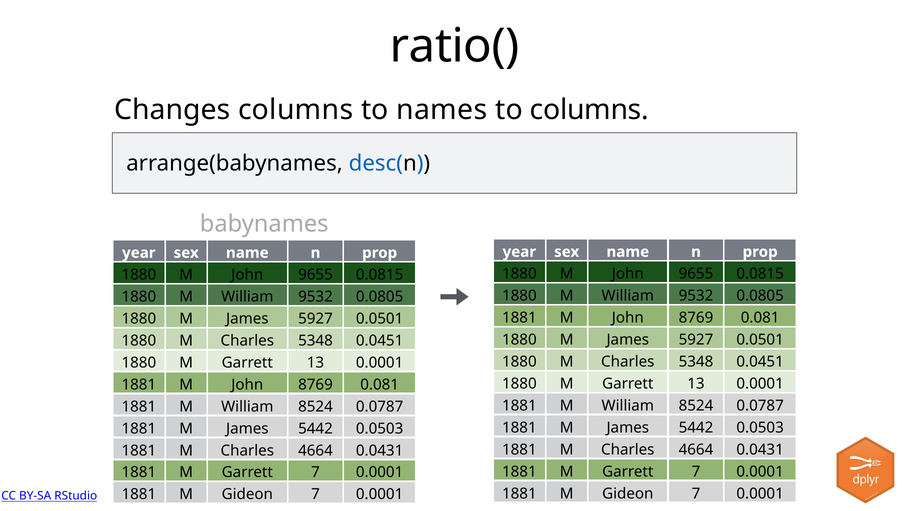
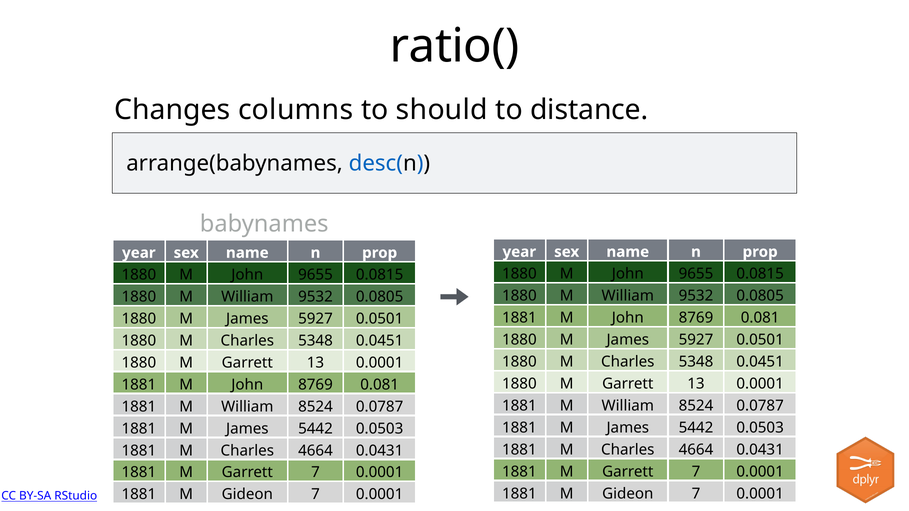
names: names -> should (442, 110)
to columns: columns -> distance (589, 110)
